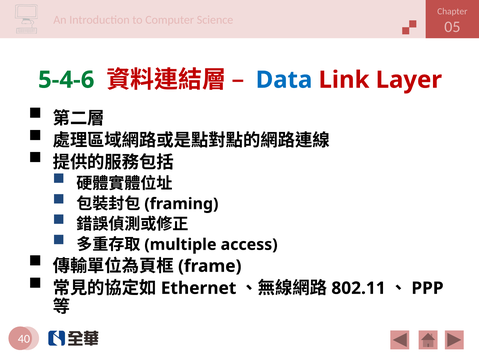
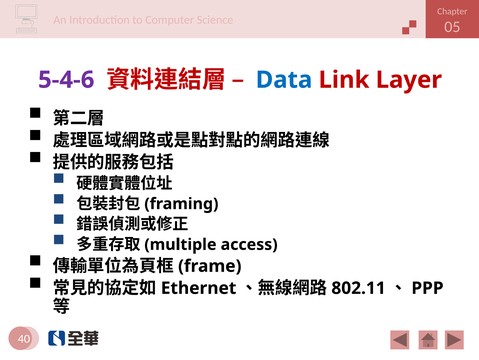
5-4-6 colour: green -> purple (66, 80)
